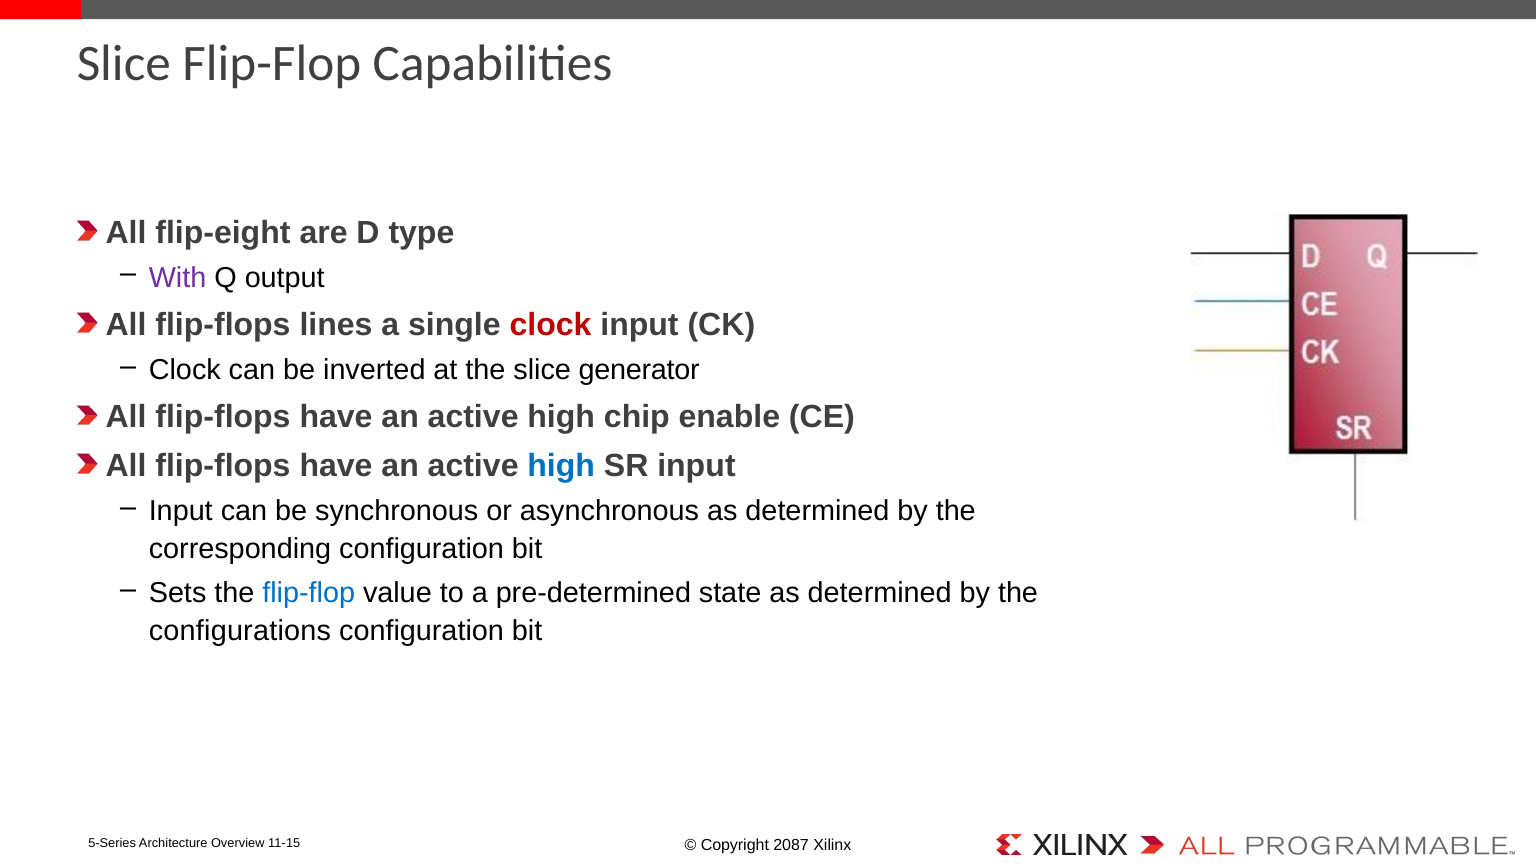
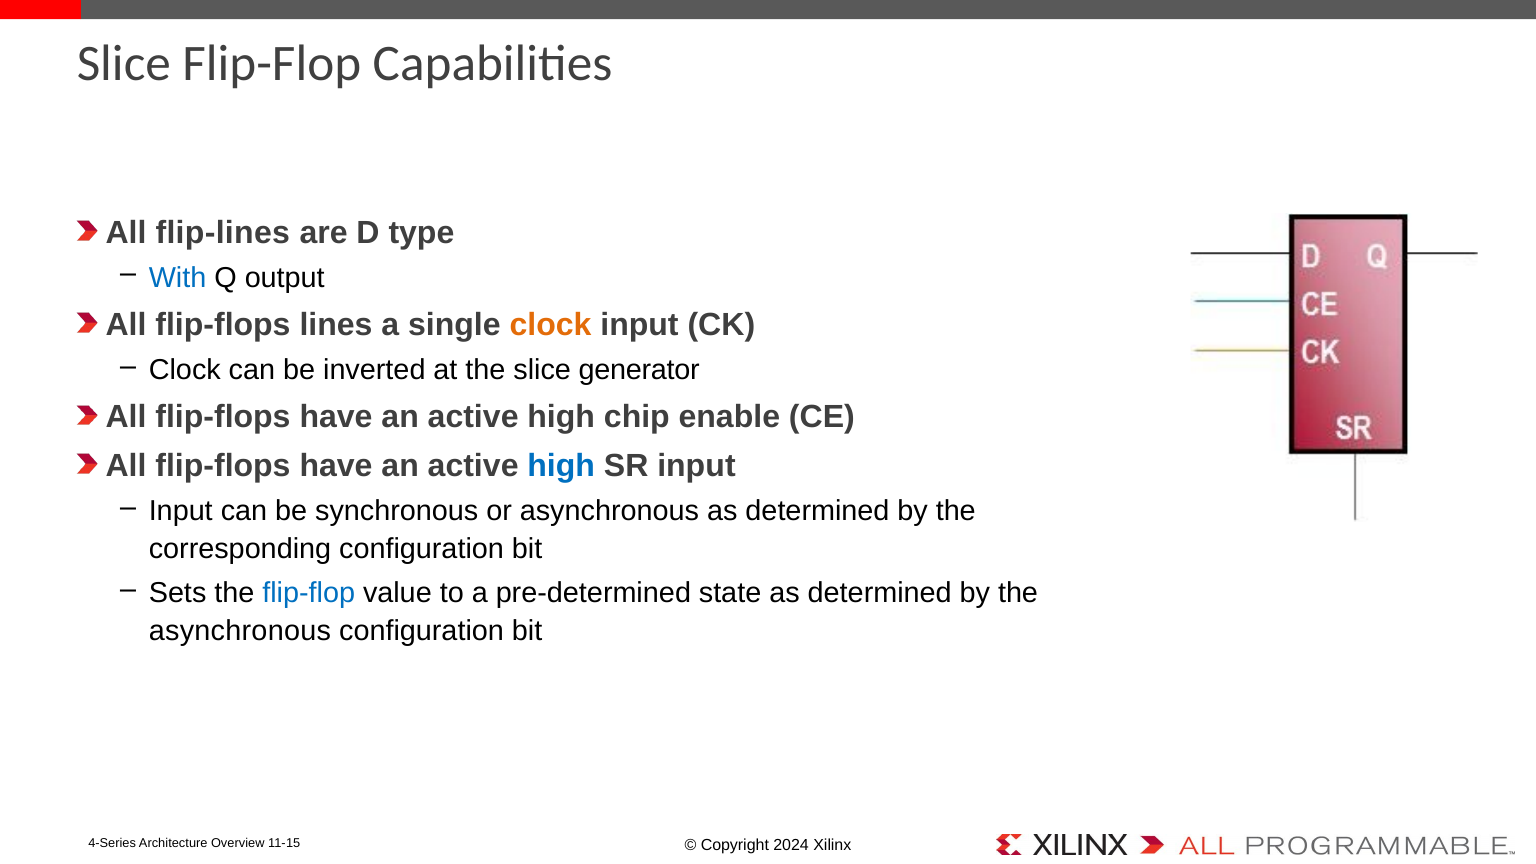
flip-eight: flip-eight -> flip-lines (223, 233)
With colour: purple -> blue (178, 278)
clock colour: red -> orange (550, 325)
configurations: configurations -> asynchronous (240, 631)
5-Series: 5-Series -> 4-Series (112, 844)
2087: 2087 -> 2024 (791, 846)
